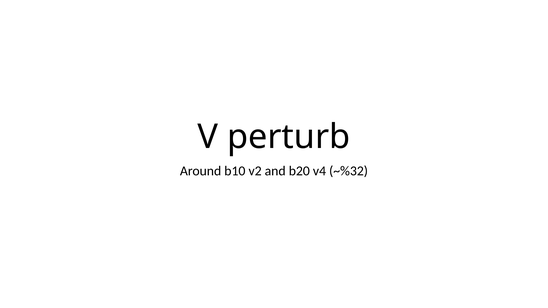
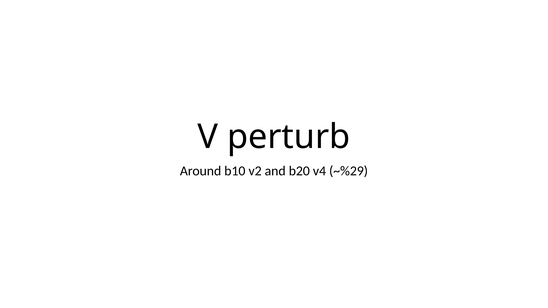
~%32: ~%32 -> ~%29 (349, 171)
